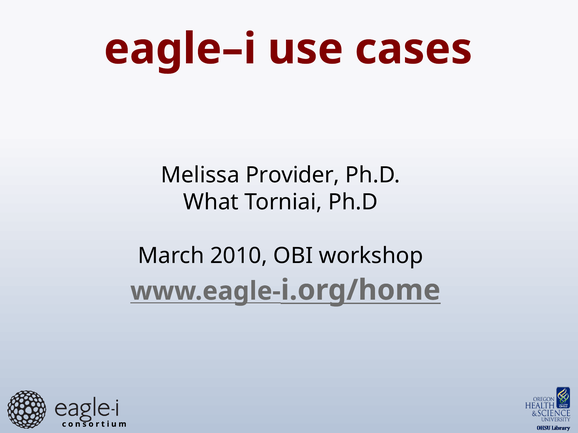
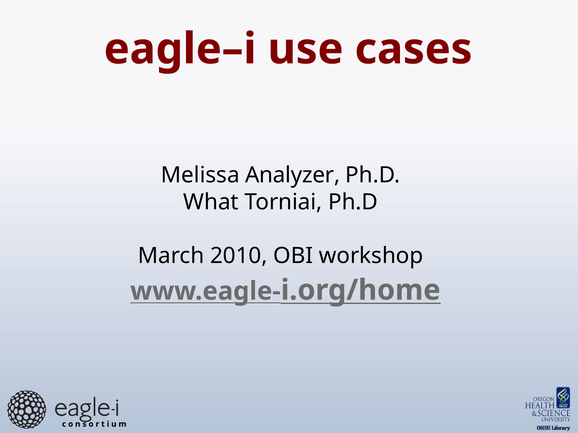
Provider: Provider -> Analyzer (293, 175)
